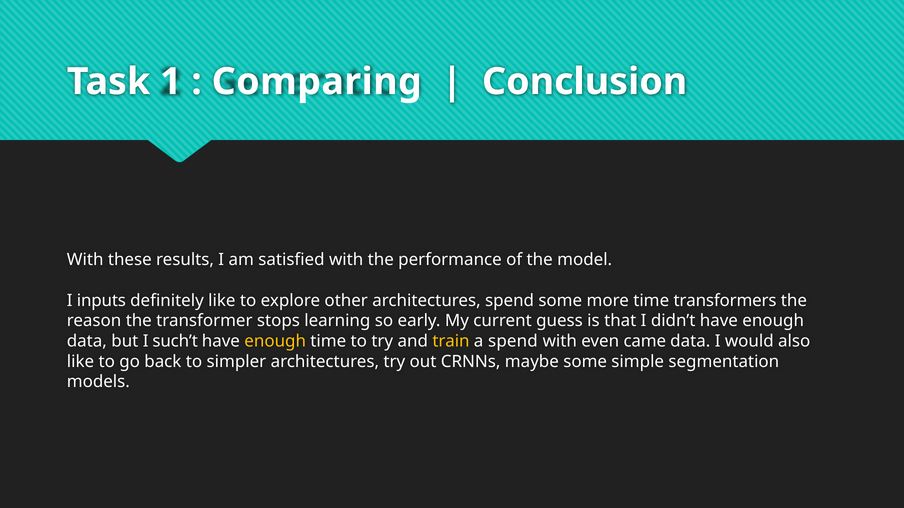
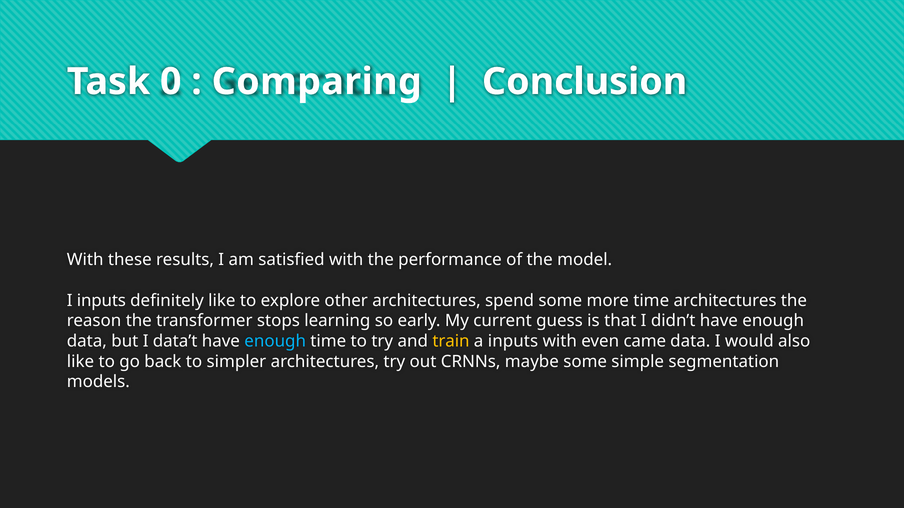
1: 1 -> 0 (171, 82)
time transformers: transformers -> architectures (725, 301)
such’t: such’t -> data’t (175, 341)
enough colour: yellow -> light blue (275, 341)
a spend: spend -> inputs (513, 341)
